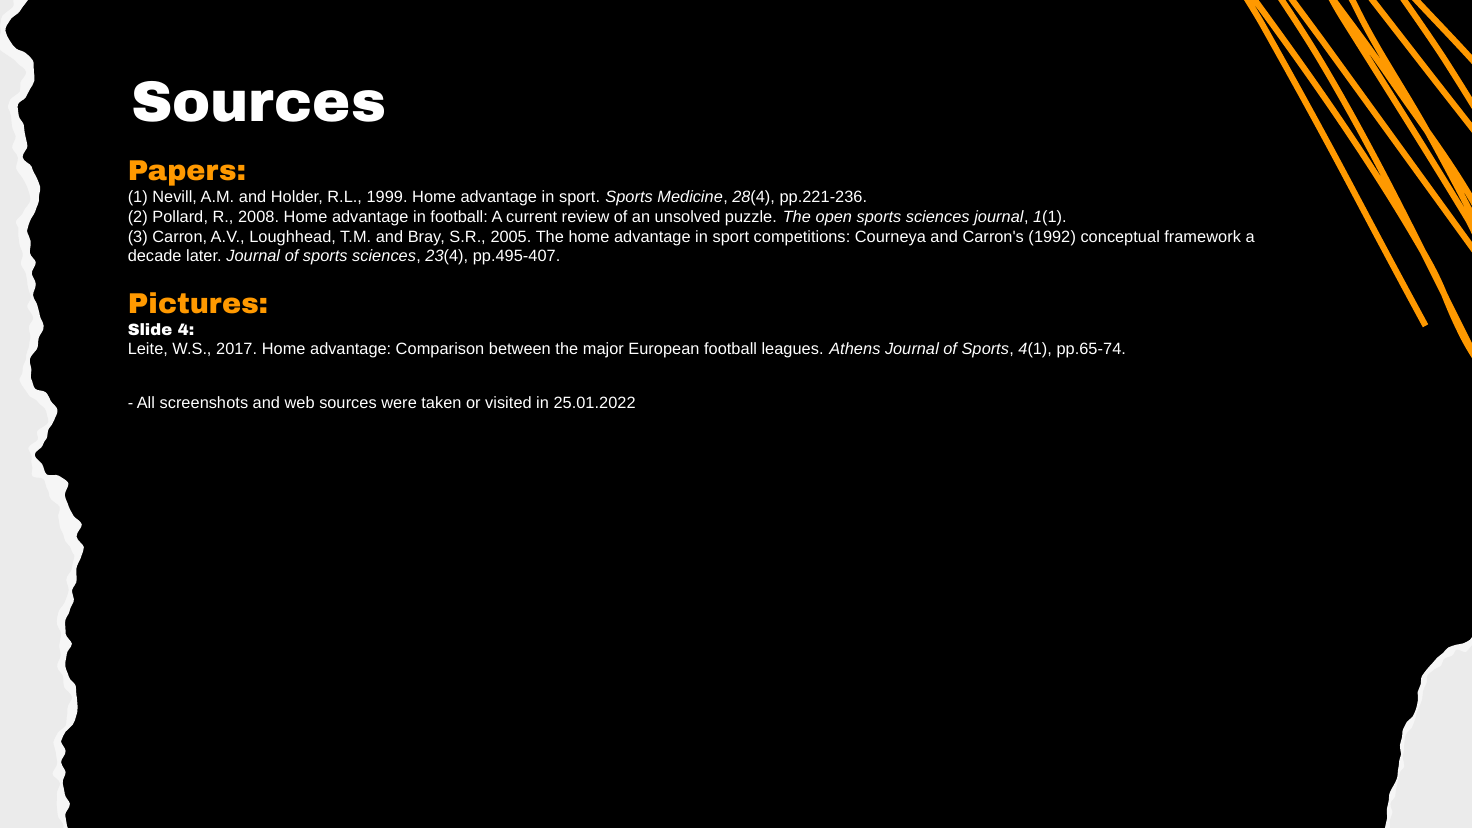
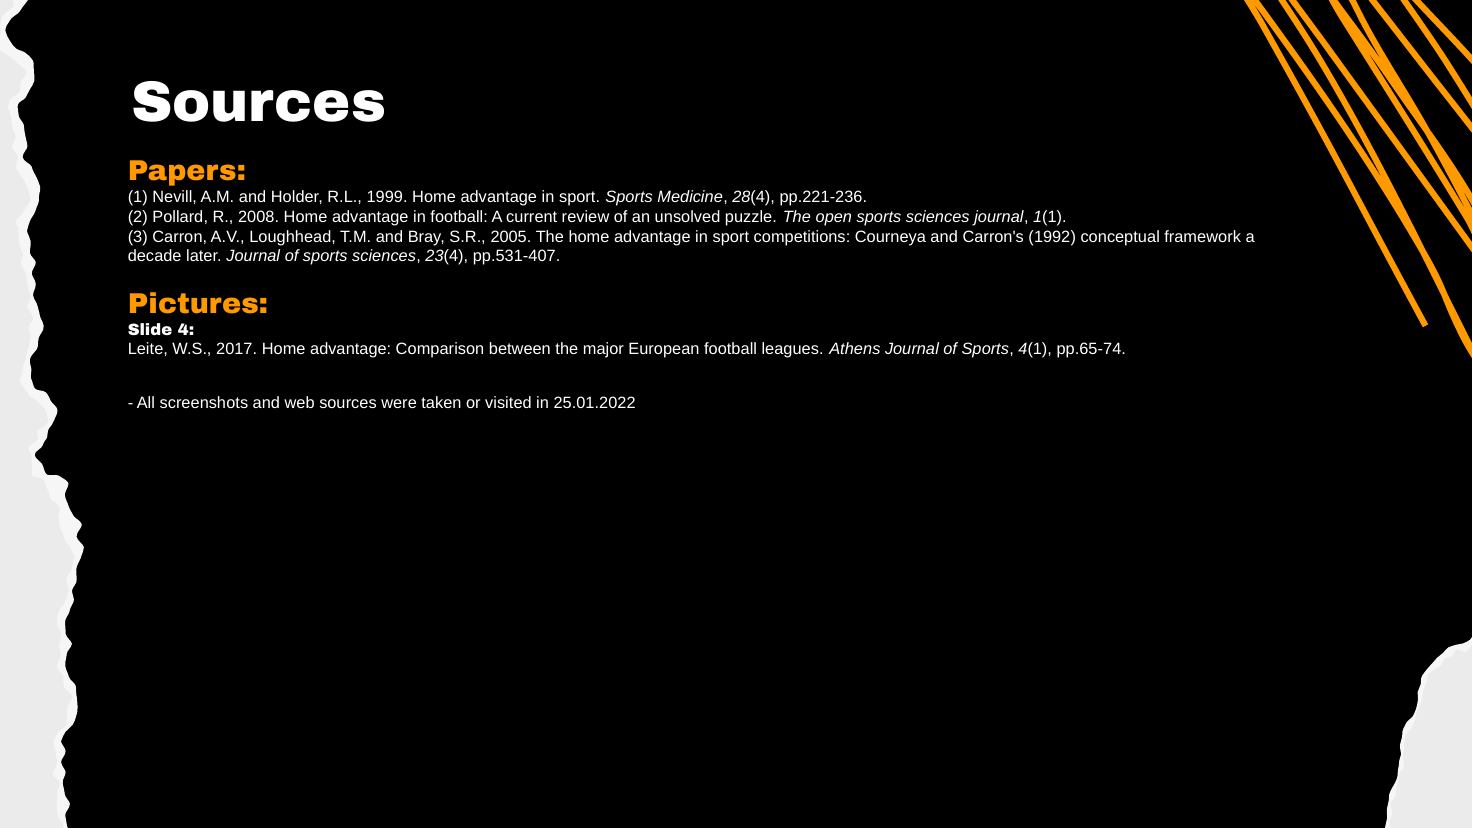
pp.495-407: pp.495-407 -> pp.531-407 (517, 256)
